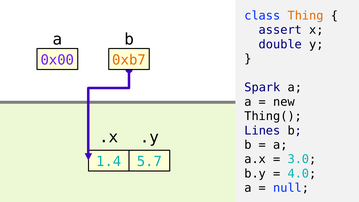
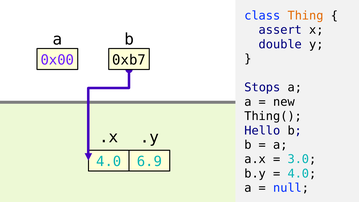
0xb7 colour: orange -> black (129, 60)
Spark: Spark -> Stops (262, 87)
Lines: Lines -> Hello (262, 131)
1.4: 1.4 -> 4.0 (109, 162)
5.7: 5.7 -> 6.9 (149, 162)
